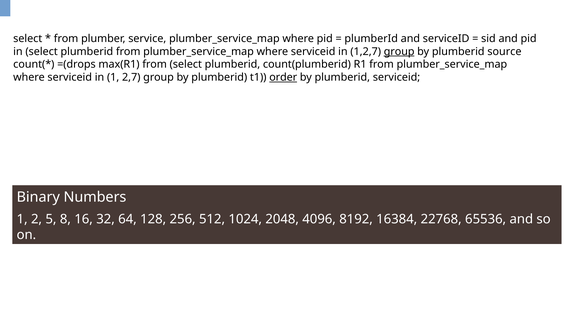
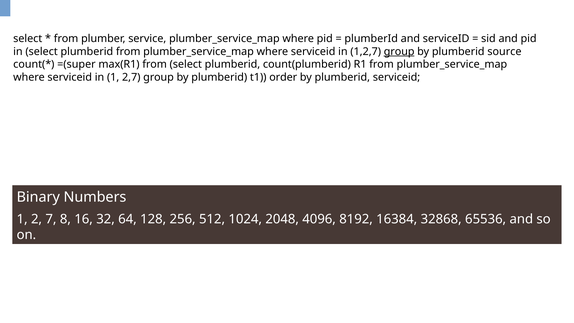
=(drops: =(drops -> =(super (76, 64)
order underline: present -> none (283, 77)
5: 5 -> 7 (51, 219)
22768: 22768 -> 32868 (441, 219)
